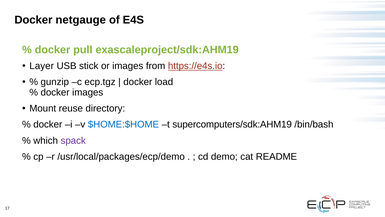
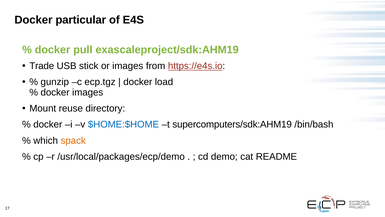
netgauge: netgauge -> particular (81, 20)
Layer: Layer -> Trade (42, 66)
spack colour: purple -> orange (73, 140)
